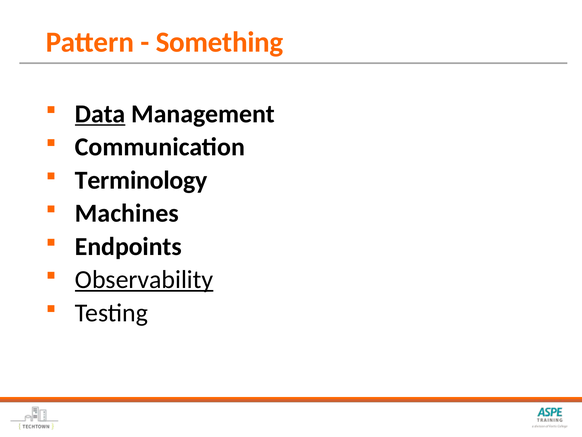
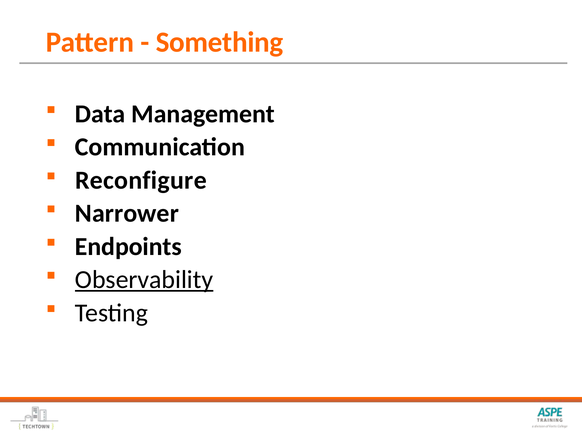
Data underline: present -> none (100, 114)
Terminology: Terminology -> Reconfigure (141, 180)
Machines: Machines -> Narrower (127, 213)
